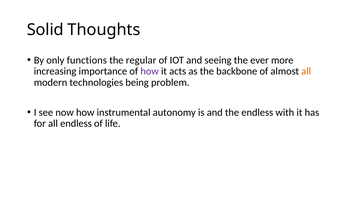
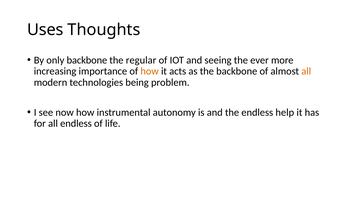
Solid: Solid -> Uses (45, 30)
only functions: functions -> backbone (87, 60)
how colour: purple -> orange (150, 71)
with: with -> help (285, 112)
